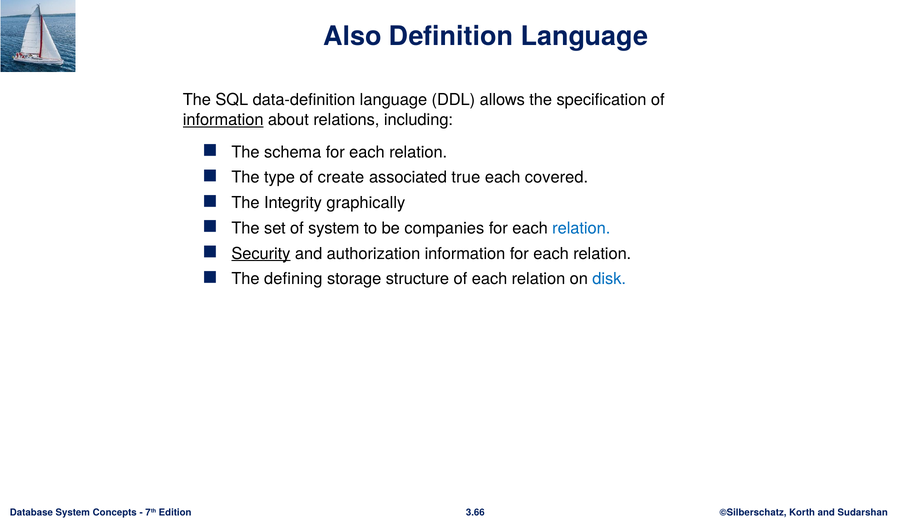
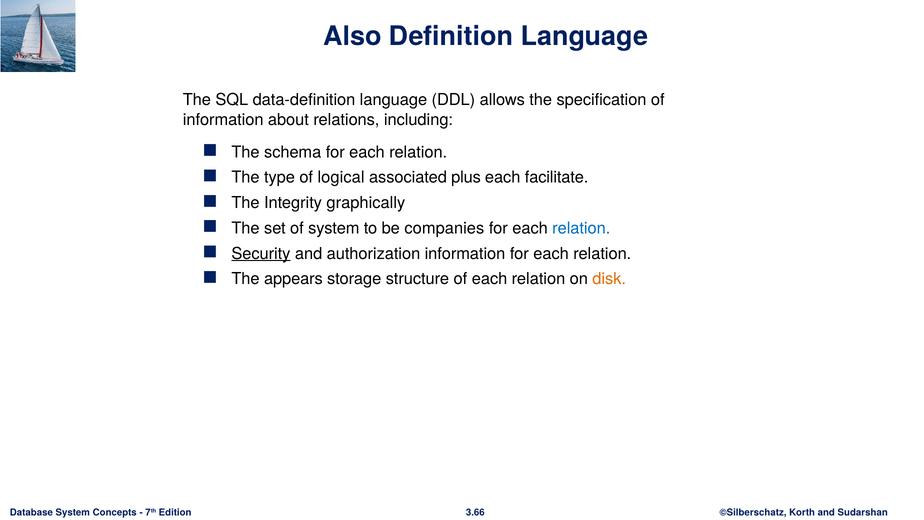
information underline: present -> none (223, 120)
create: create -> logical (341, 177)
true: true -> plus (466, 177)
covered: covered -> facilitate (557, 177)
defining: defining -> appears (293, 279)
disk colour: blue -> orange (609, 279)
